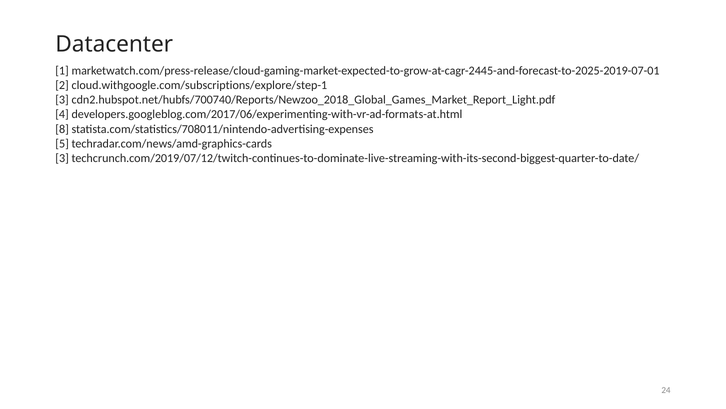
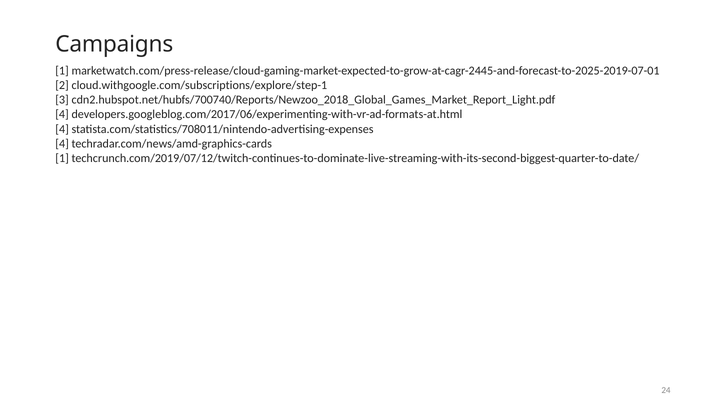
Datacenter: Datacenter -> Campaigns (114, 44)
8: 8 -> 4 (62, 129)
5: 5 -> 4 (62, 143)
3: 3 -> 1 (62, 158)
